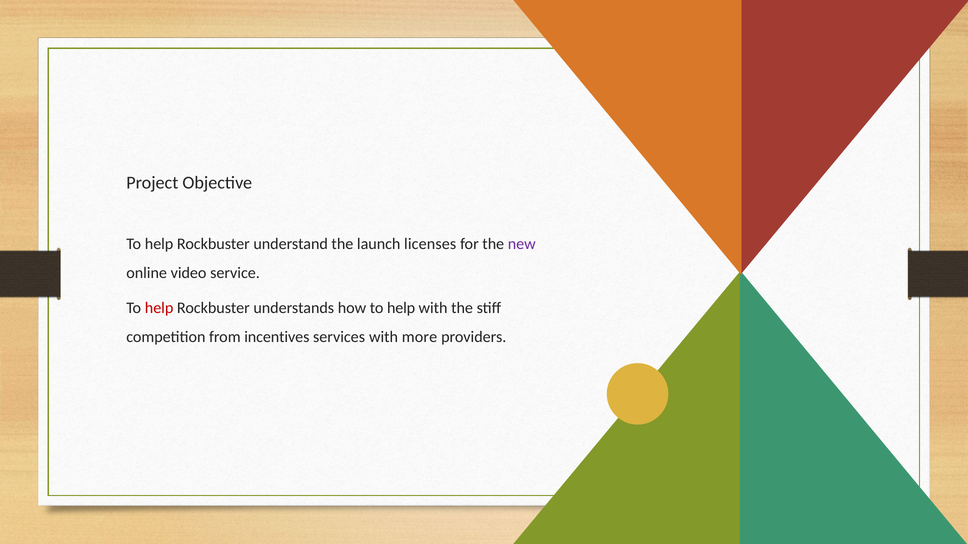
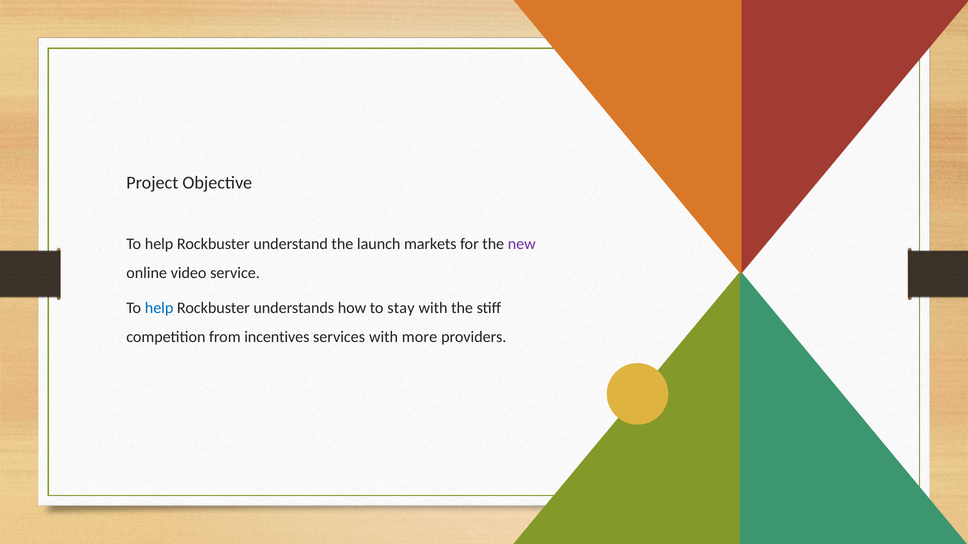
licenses: licenses -> markets (430, 244)
help colour: red -> blue (159, 308)
how to help: help -> stay (401, 308)
